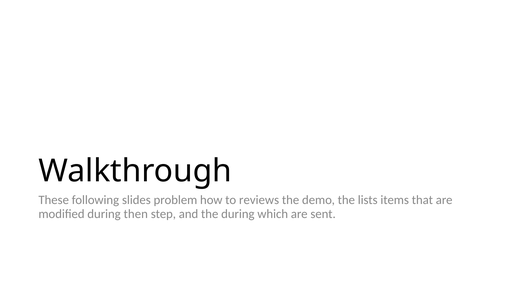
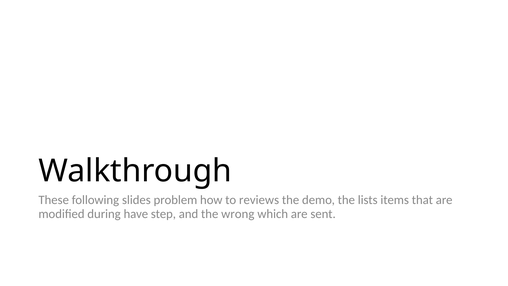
then: then -> have (136, 214)
the during: during -> wrong (238, 214)
